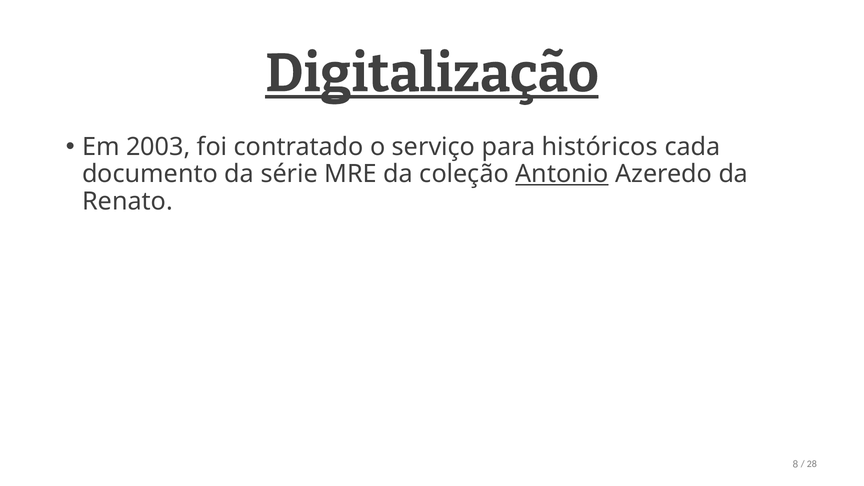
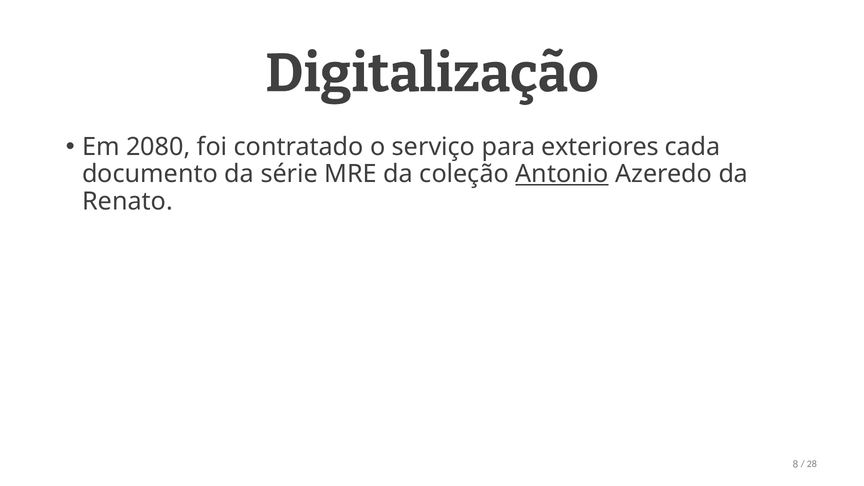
Digitalização underline: present -> none (432, 73)
2003: 2003 -> 2080 (158, 147)
históricos: históricos -> exteriores (600, 147)
